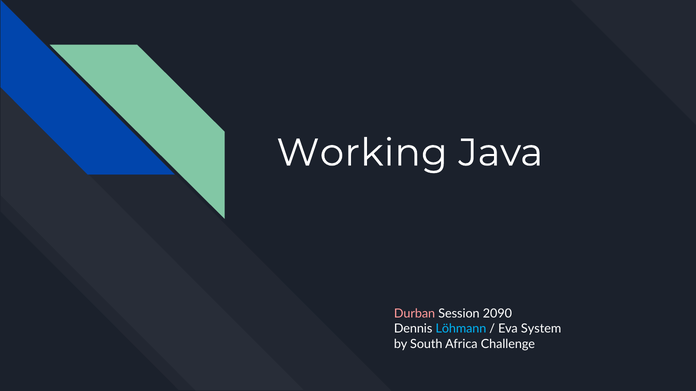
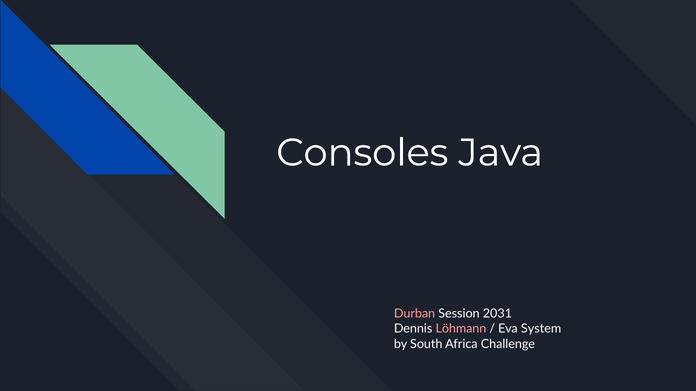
Working: Working -> Consoles (362, 153)
2090: 2090 -> 2031 (497, 314)
Löhmann colour: light blue -> pink (461, 329)
